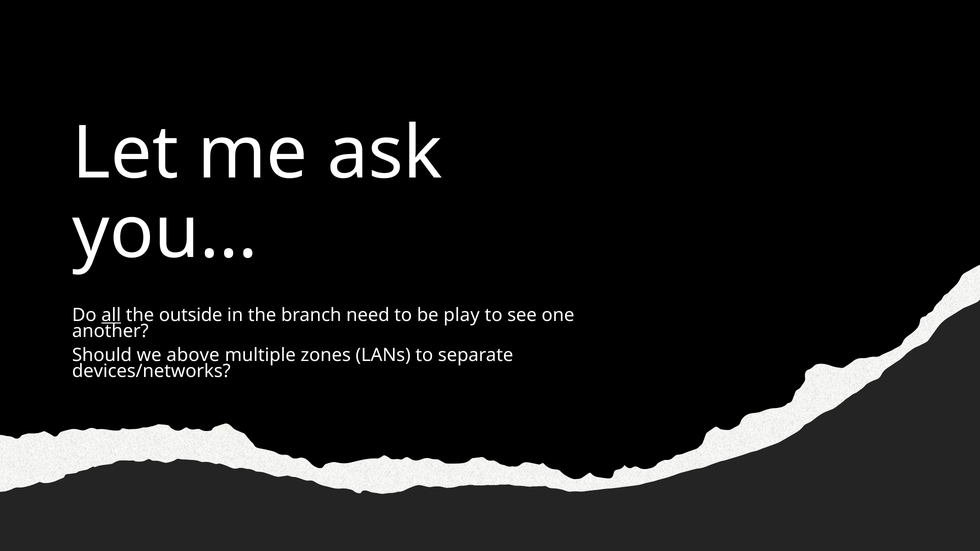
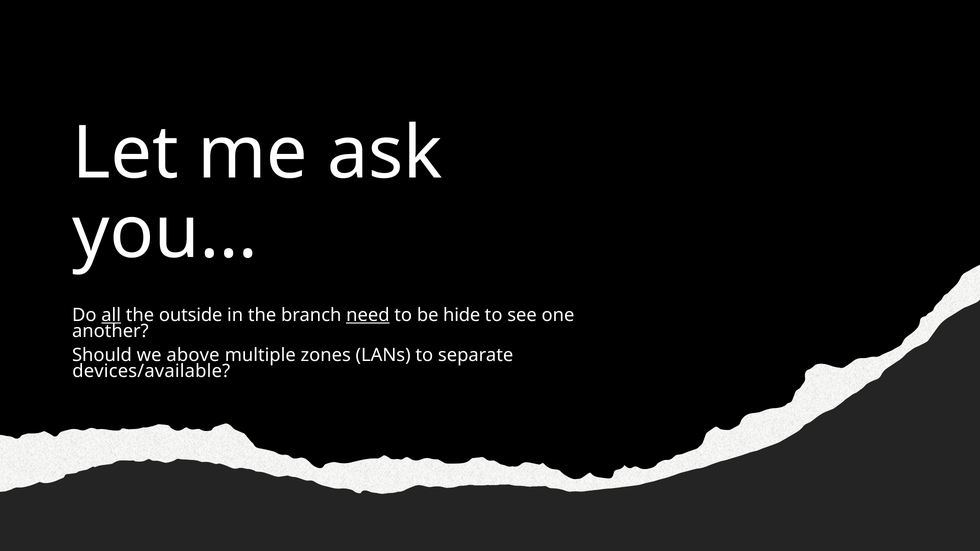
need underline: none -> present (368, 315)
play: play -> hide (462, 315)
devices/networks: devices/networks -> devices/available (151, 371)
